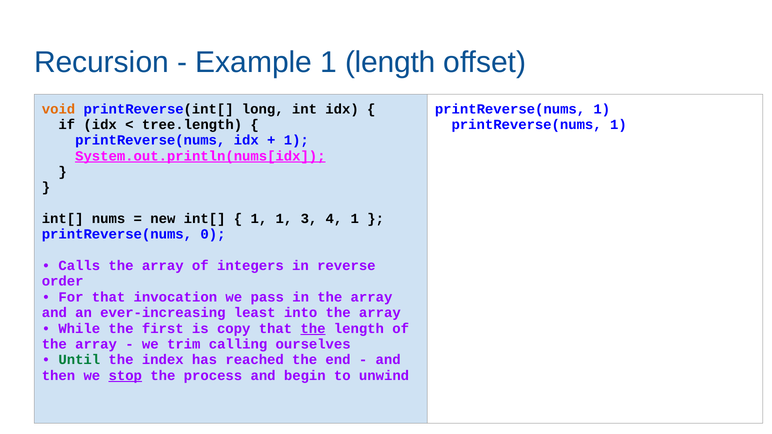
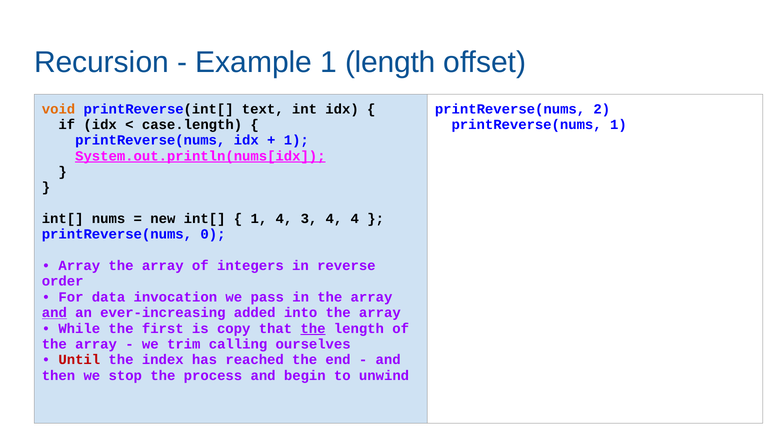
long: long -> text (263, 109)
1: 1 -> 2 (602, 109)
tree.length: tree.length -> case.length (192, 125)
1 1: 1 -> 4 (284, 219)
4 1: 1 -> 4 (355, 219)
Calls: Calls -> Array (79, 266)
For that: that -> data (109, 297)
and underline: none -> present (54, 313)
least: least -> added (255, 313)
Until colour: green -> red (79, 360)
stop underline: present -> none (125, 376)
